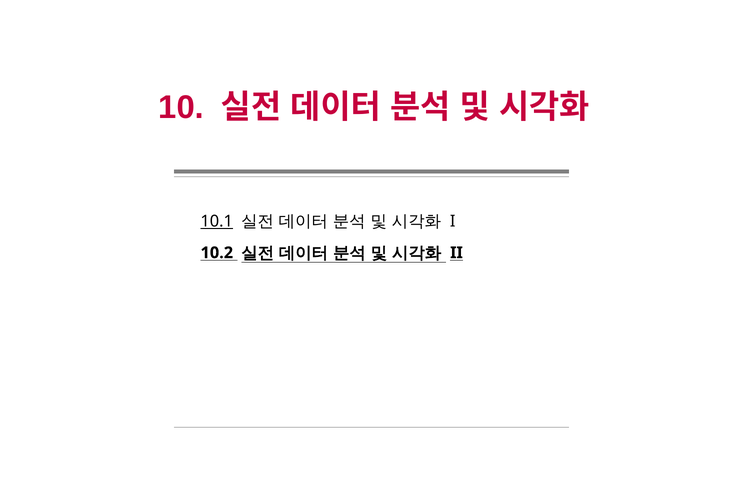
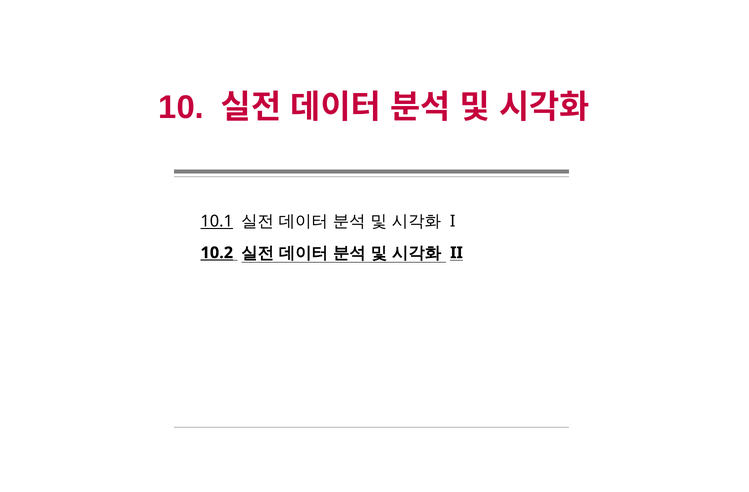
10.2 underline: none -> present (217, 253)
